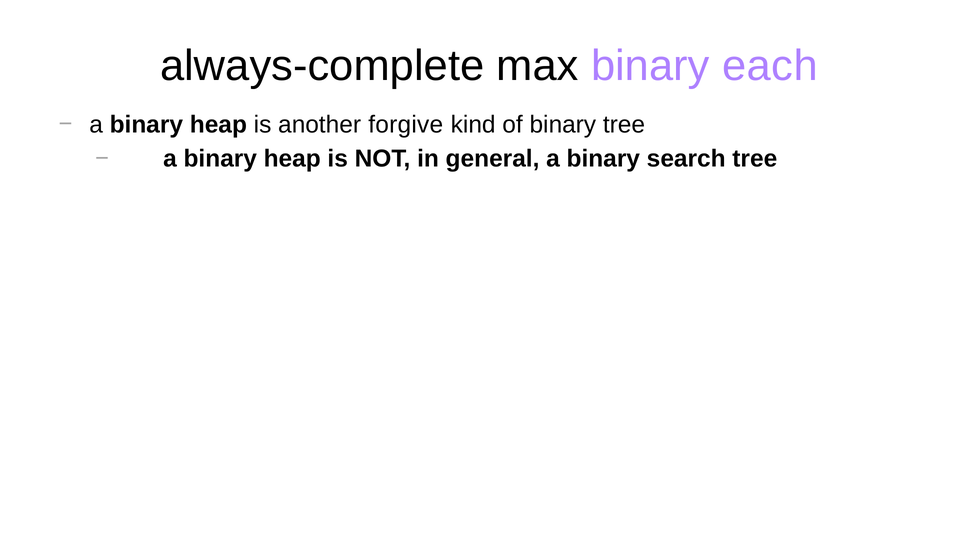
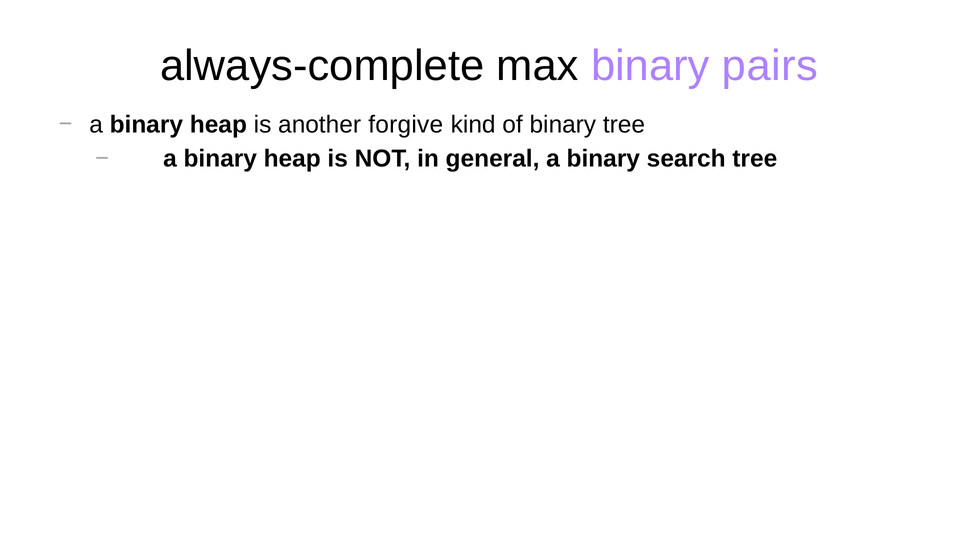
each: each -> pairs (770, 66)
